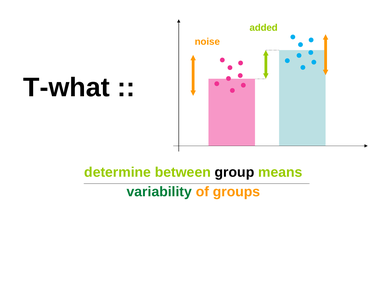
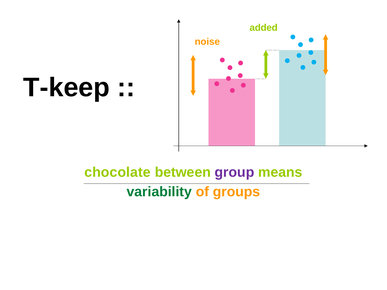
T-what: T-what -> T-keep (67, 88)
determine: determine -> chocolate (118, 173)
group colour: black -> purple (234, 173)
